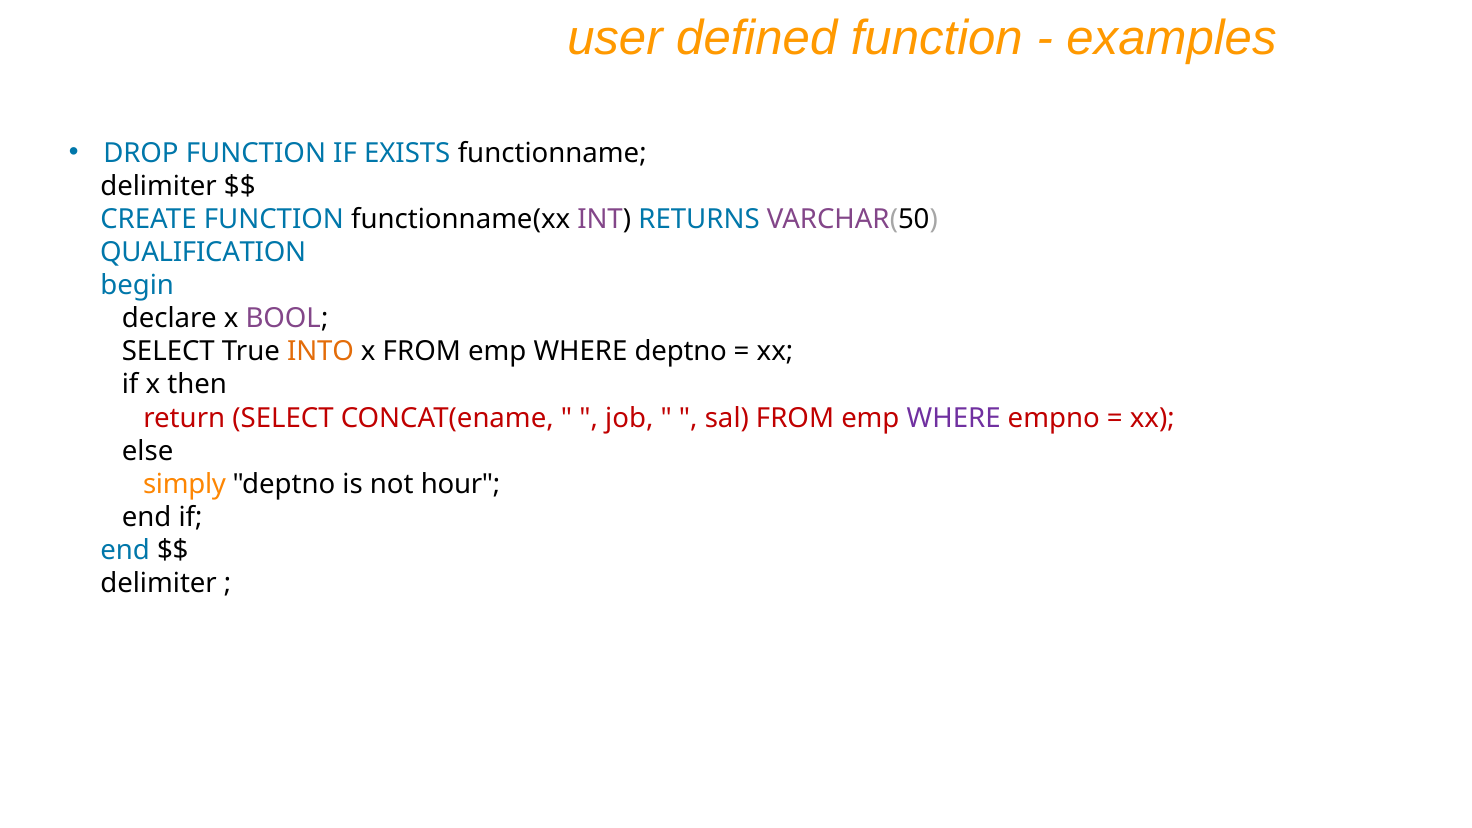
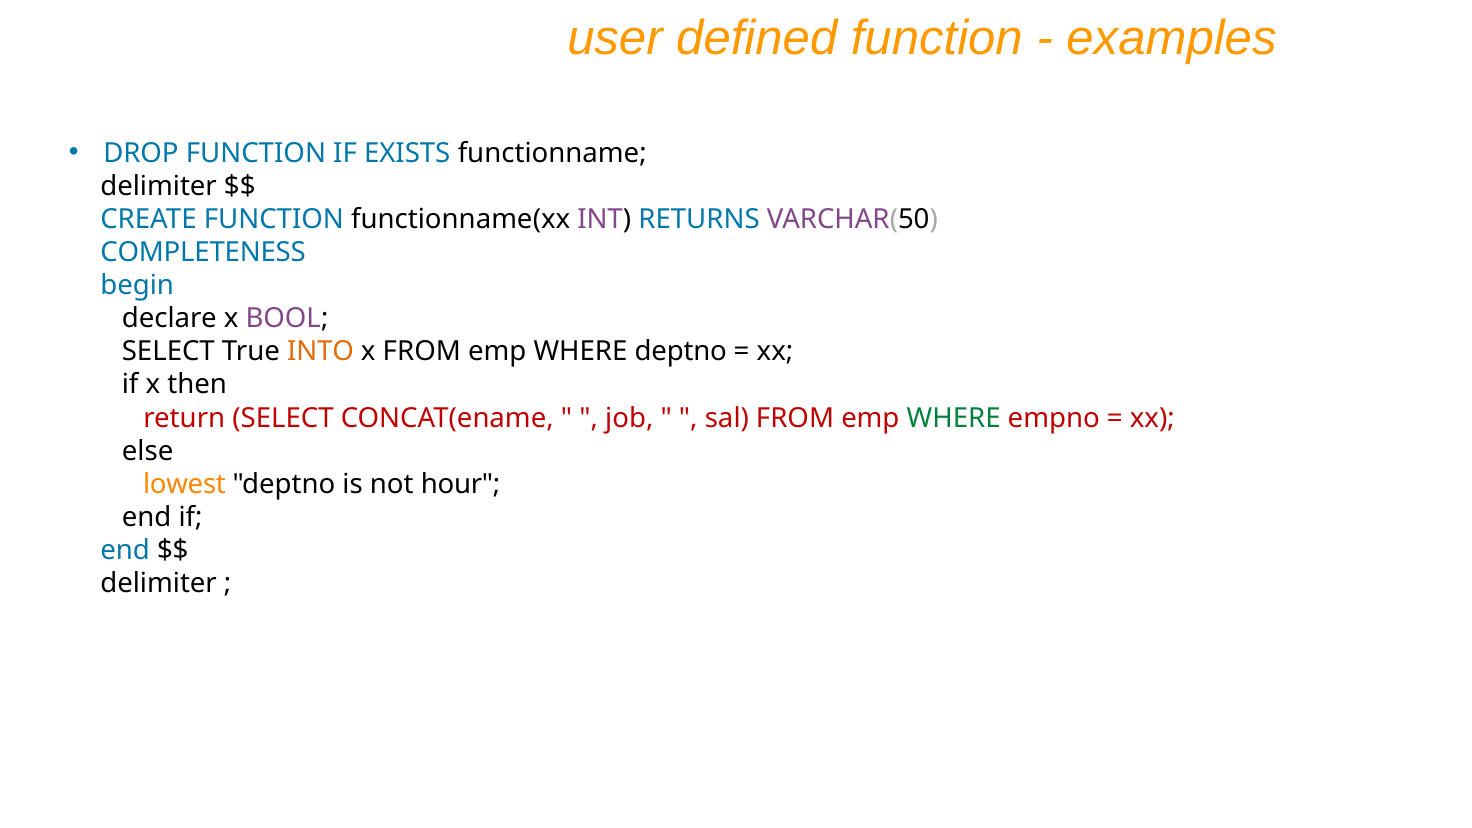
QUALIFICATION: QUALIFICATION -> COMPLETENESS (203, 252)
WHERE colour: purple -> green (954, 418)
simply: simply -> lowest (184, 484)
